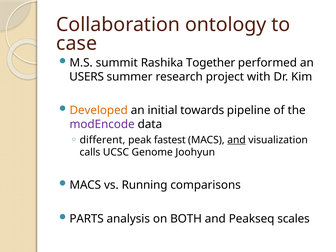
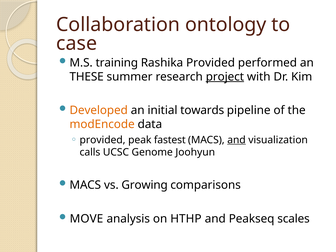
summit: summit -> training (117, 63)
Rashika Together: Together -> Provided (211, 63)
USERS: USERS -> THESE (87, 77)
project underline: none -> present (225, 77)
modEncode colour: purple -> orange (102, 124)
different: different -> provided (103, 140)
Running: Running -> Growing (145, 185)
PARTS: PARTS -> MOVE (86, 219)
BOTH: BOTH -> HTHP (186, 219)
